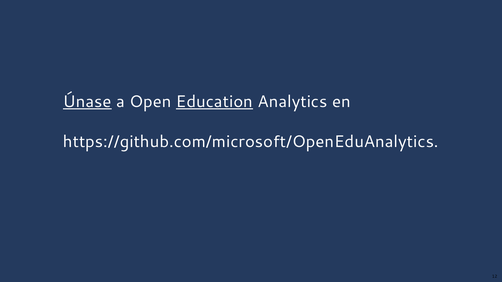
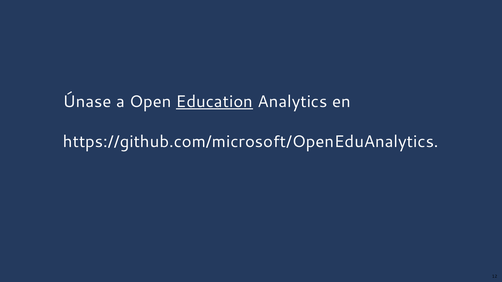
Únase underline: present -> none (87, 102)
